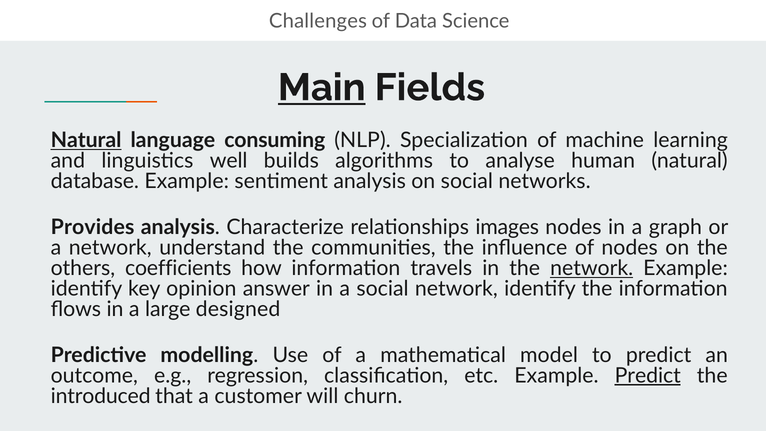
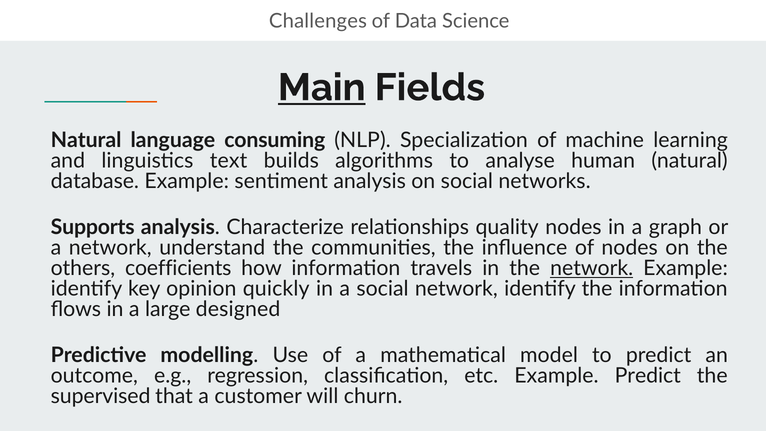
Natural underline: present -> none (86, 140)
well: well -> text (229, 161)
Provides: Provides -> Supports (93, 227)
images: images -> quality (507, 227)
answer: answer -> quickly (276, 289)
Predict underline: present -> none (648, 376)
introduced: introduced -> supervised (101, 396)
